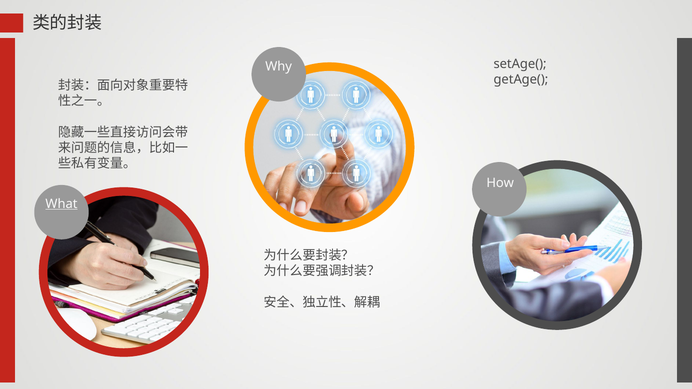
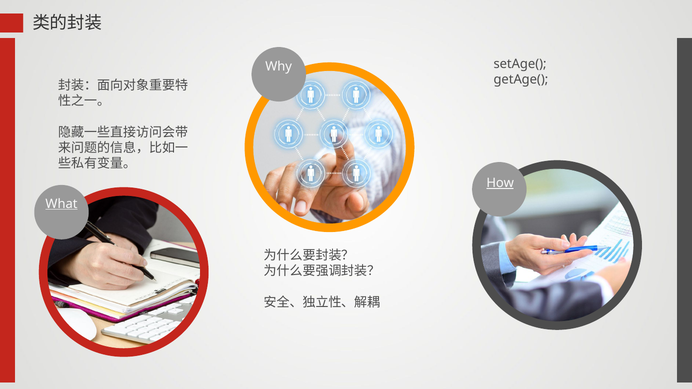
How underline: none -> present (500, 183)
